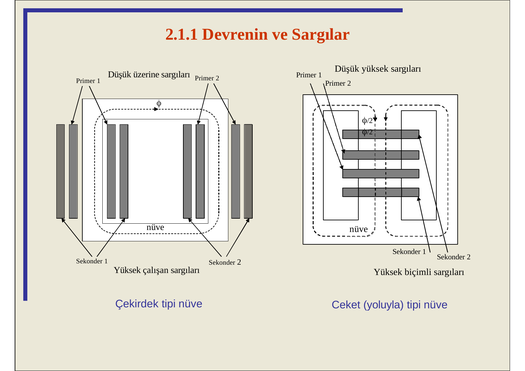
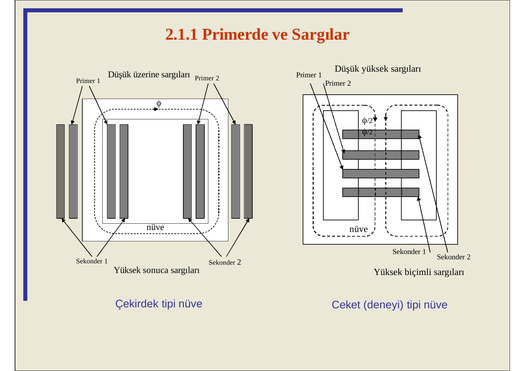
Devrenin: Devrenin -> Primerde (235, 35)
çalışan: çalışan -> sonuca (156, 271)
yoluyla: yoluyla -> deneyi (383, 305)
